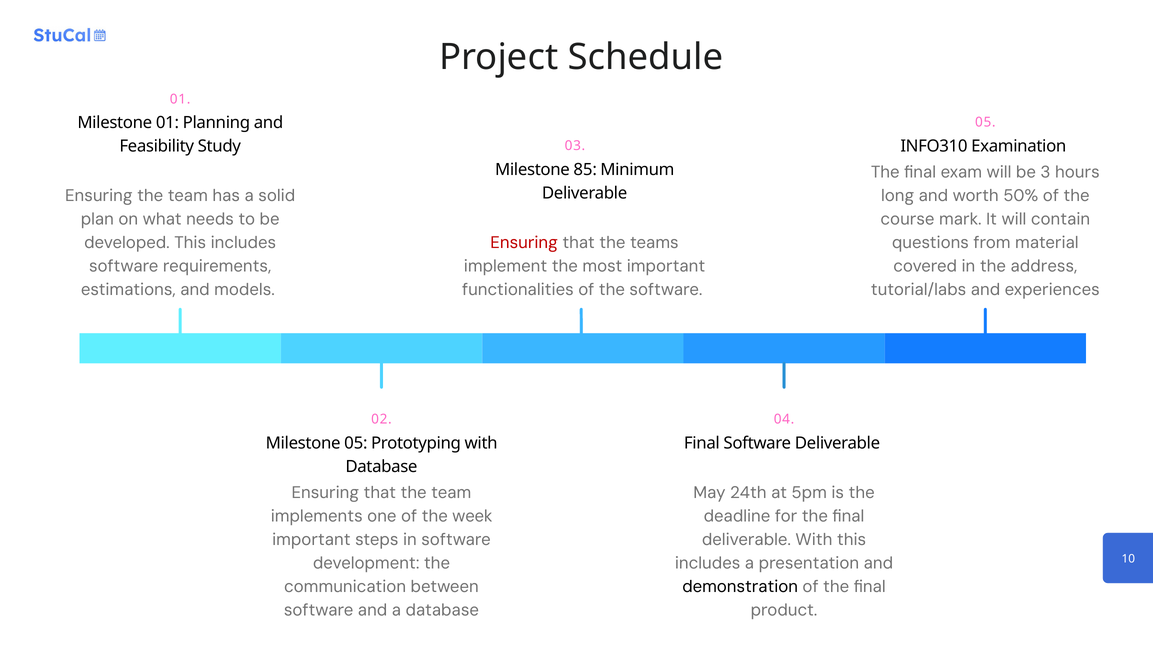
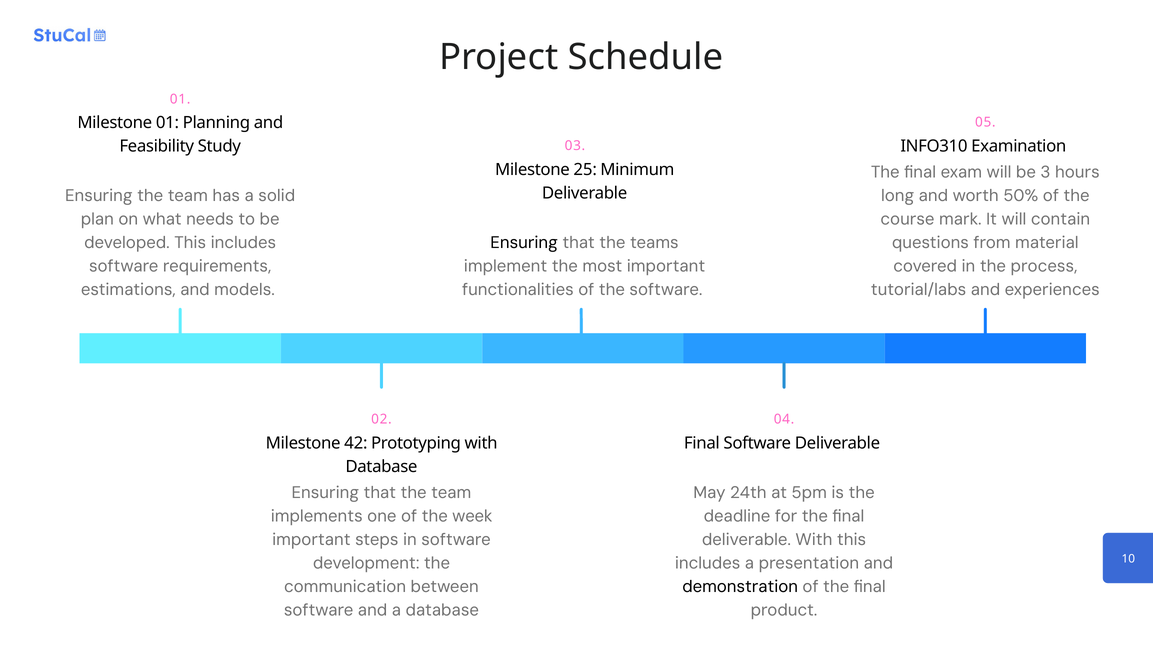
85: 85 -> 25 (585, 170)
Ensuring colour: red -> black (524, 243)
address: address -> process (1044, 267)
Milestone 05: 05 -> 42 (356, 444)
